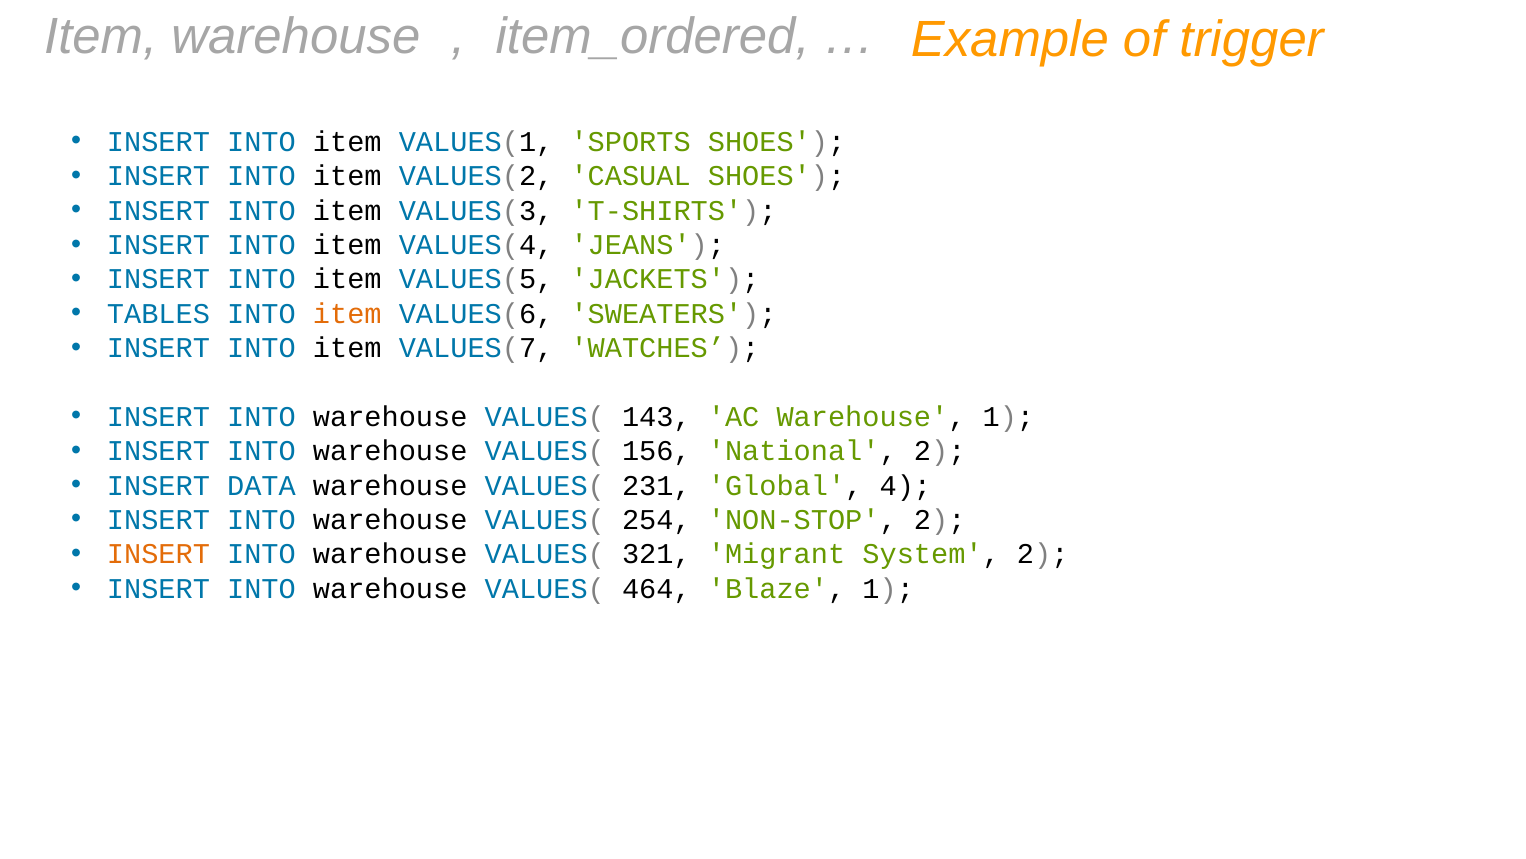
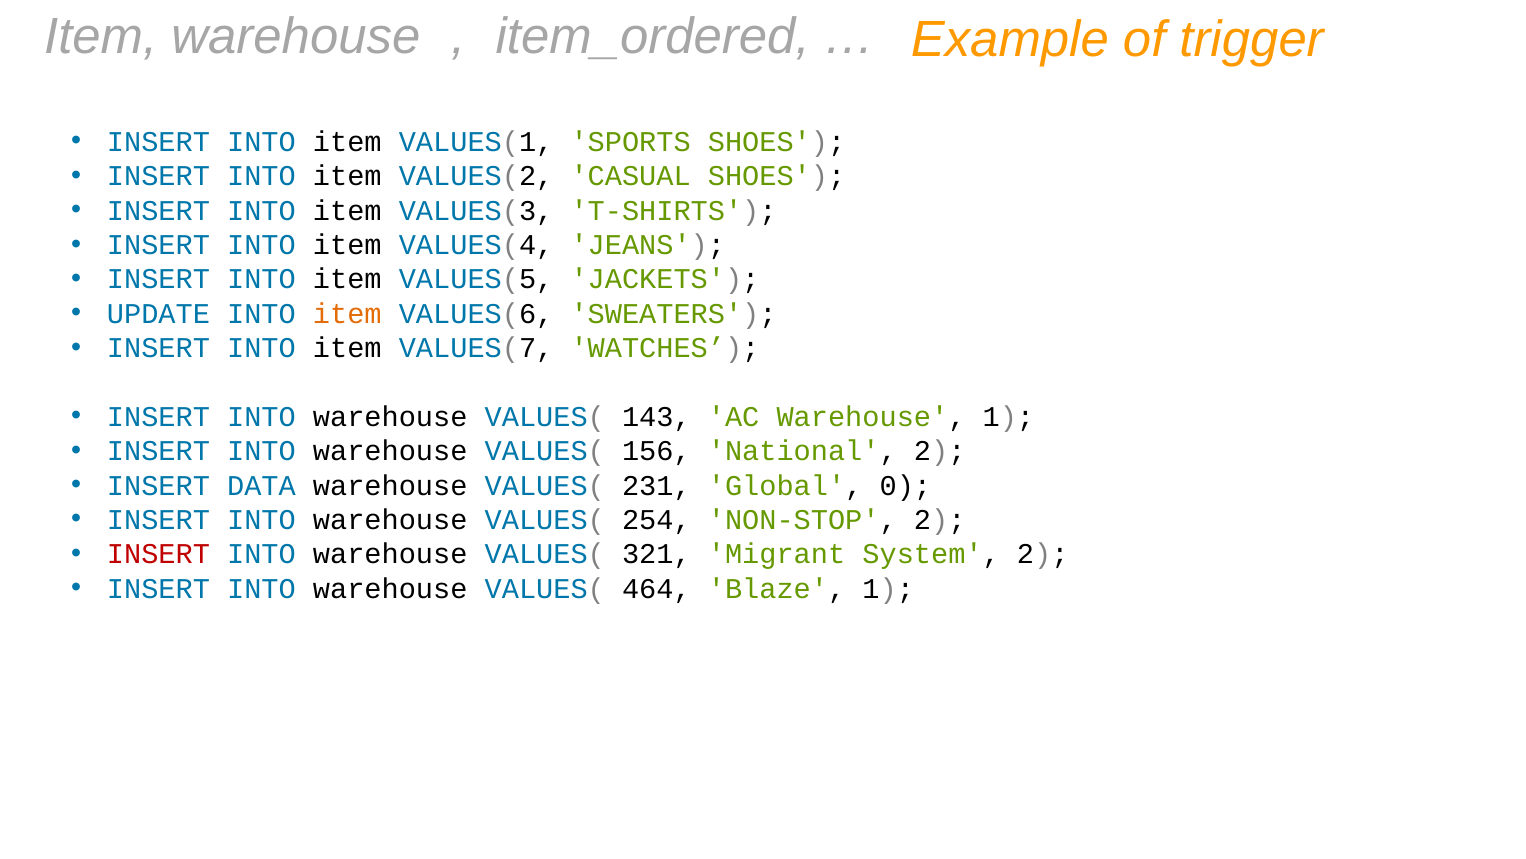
TABLES: TABLES -> UPDATE (158, 314)
4: 4 -> 0 (905, 485)
INSERT colour: orange -> red (158, 554)
